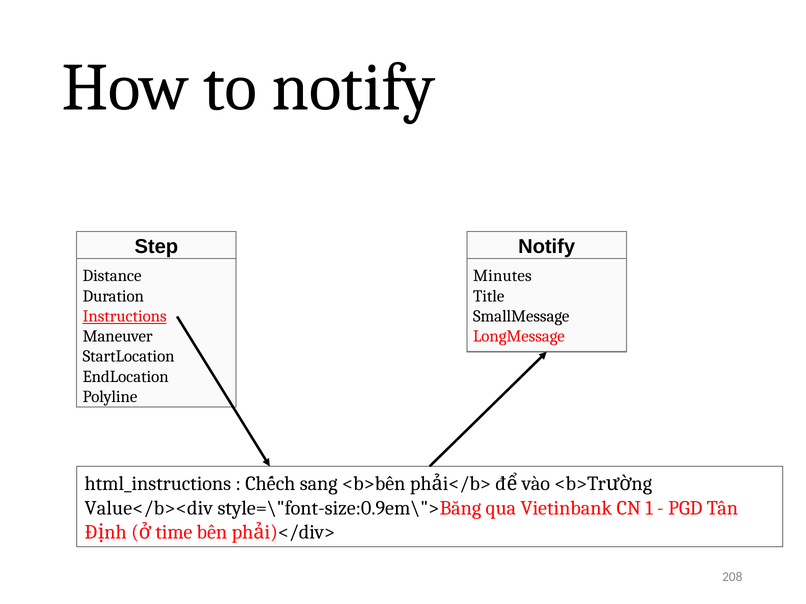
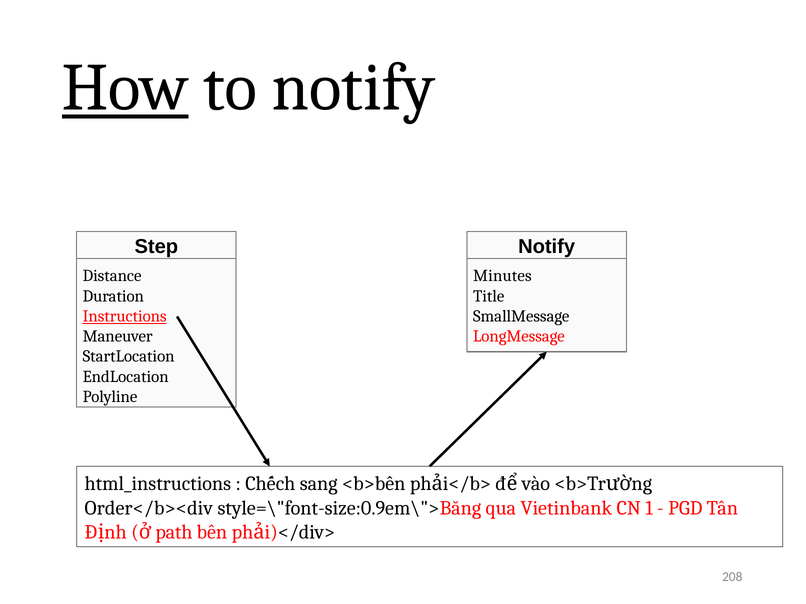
How underline: none -> present (125, 88)
Value</b><div: Value</b><div -> Order</b><div (149, 508)
time: time -> path (174, 533)
